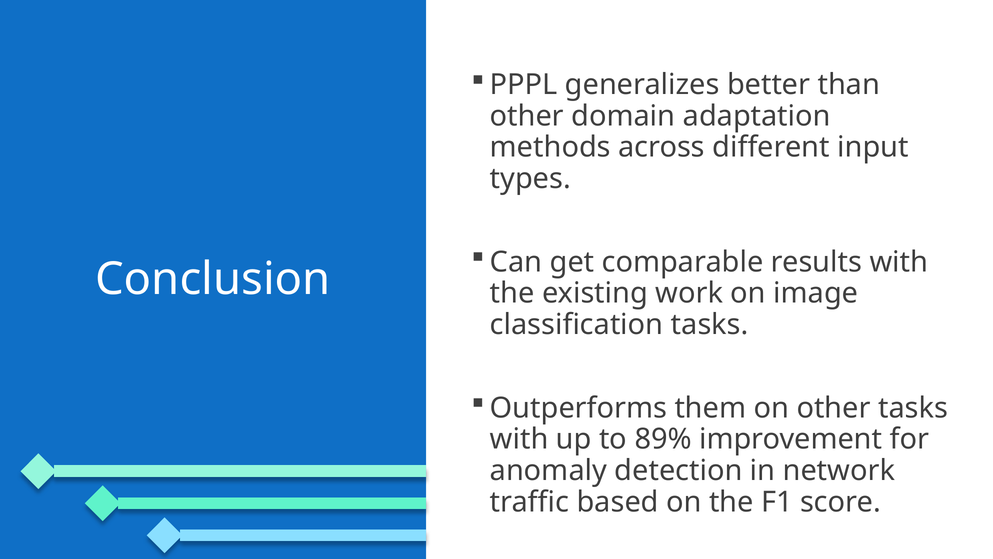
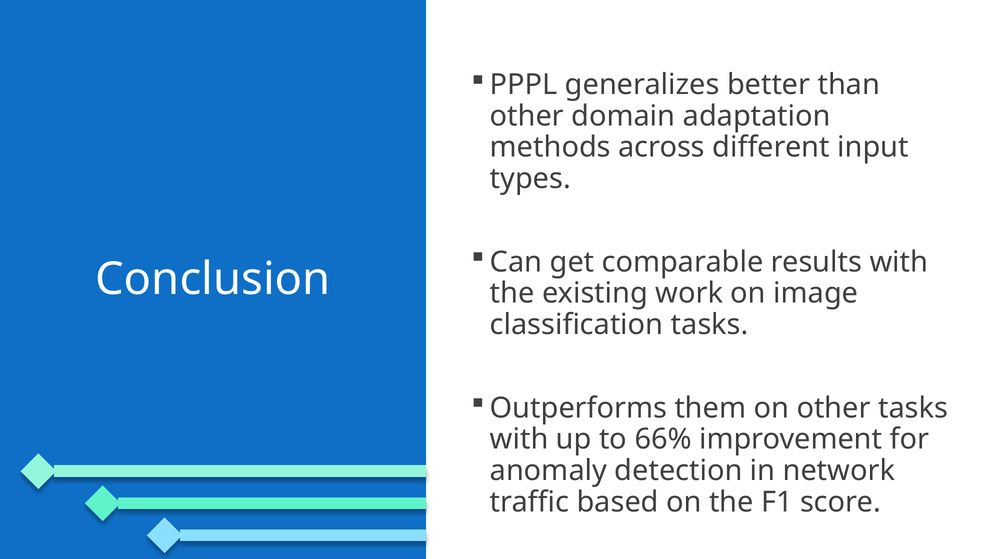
89%: 89% -> 66% (663, 439)
